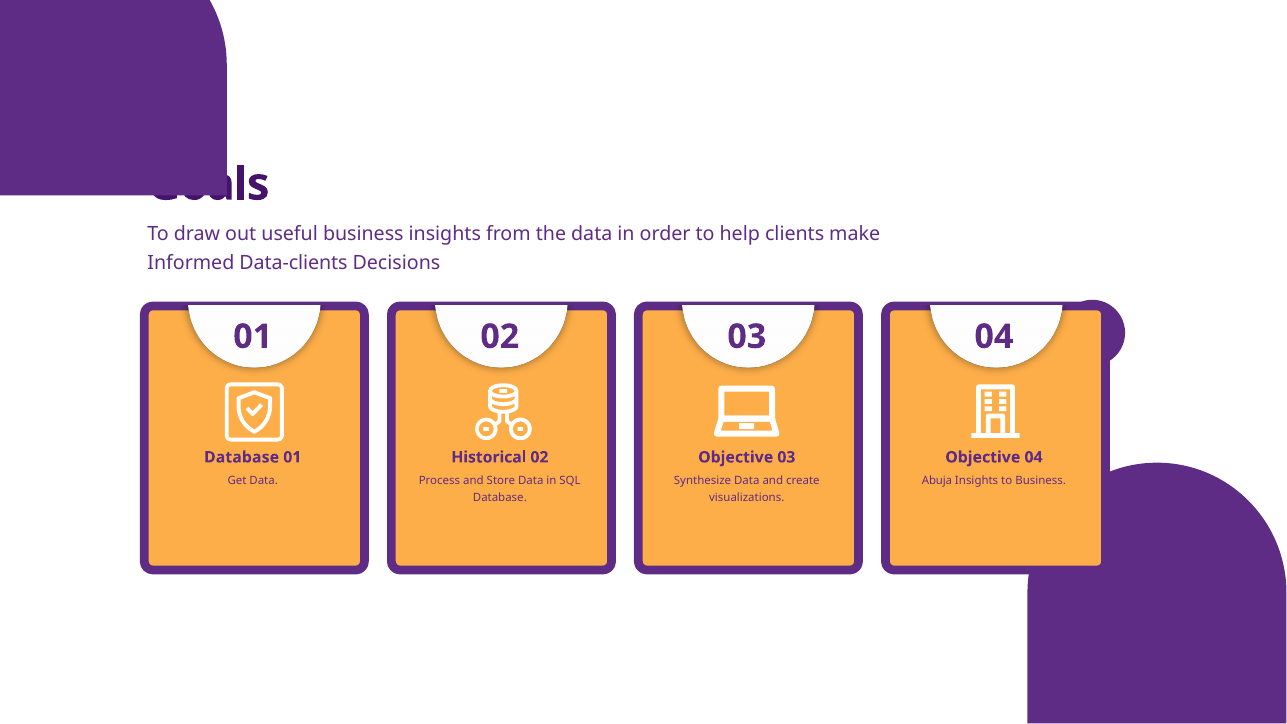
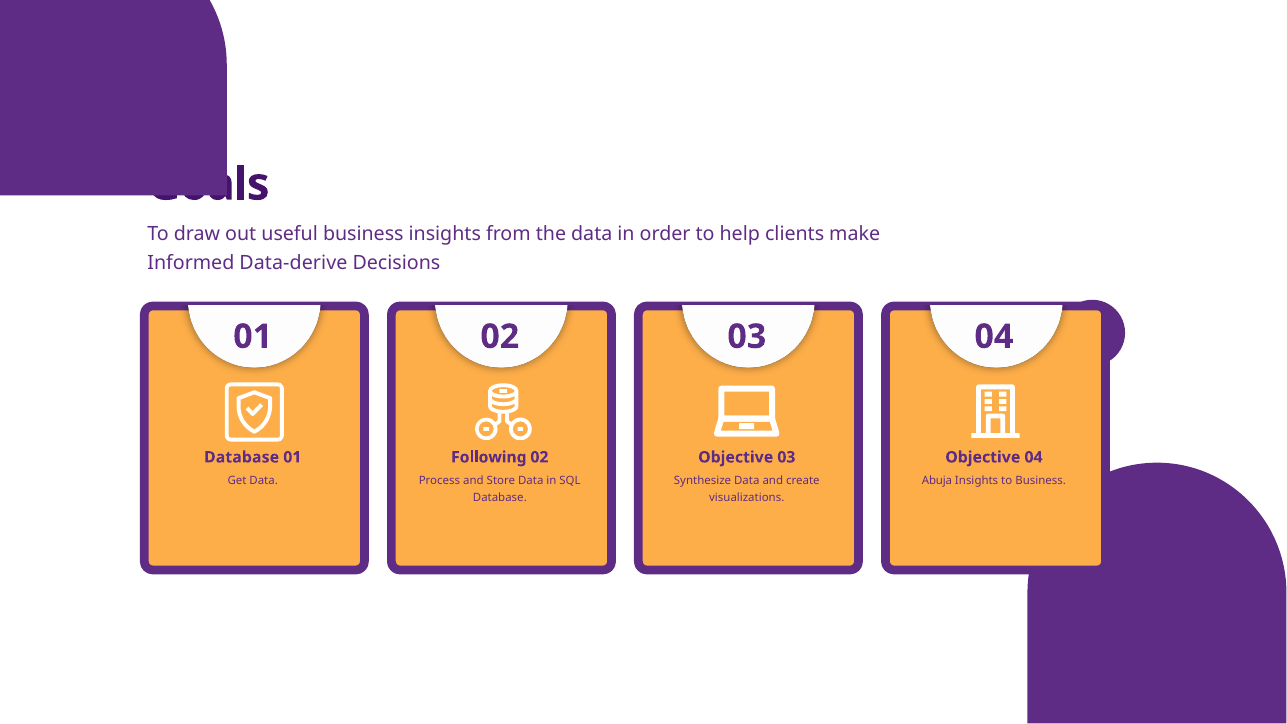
Data-clients: Data-clients -> Data-derive (293, 263)
Historical: Historical -> Following (489, 457)
